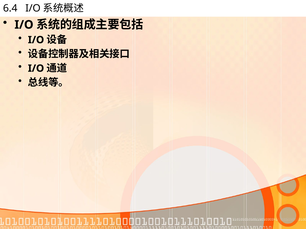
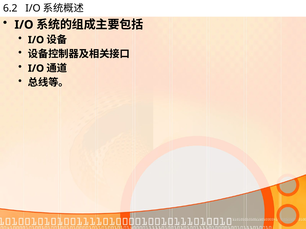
6.4: 6.4 -> 6.2 (10, 8)
